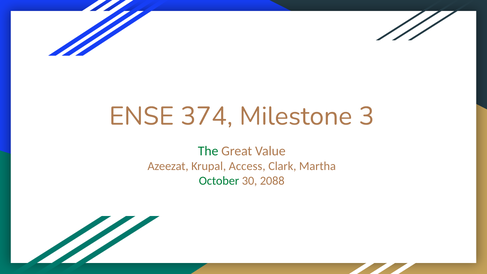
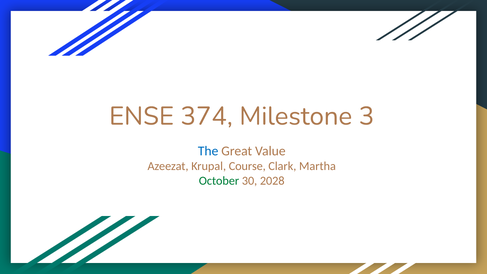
The colour: green -> blue (208, 151)
Access: Access -> Course (247, 166)
2088: 2088 -> 2028 (272, 181)
